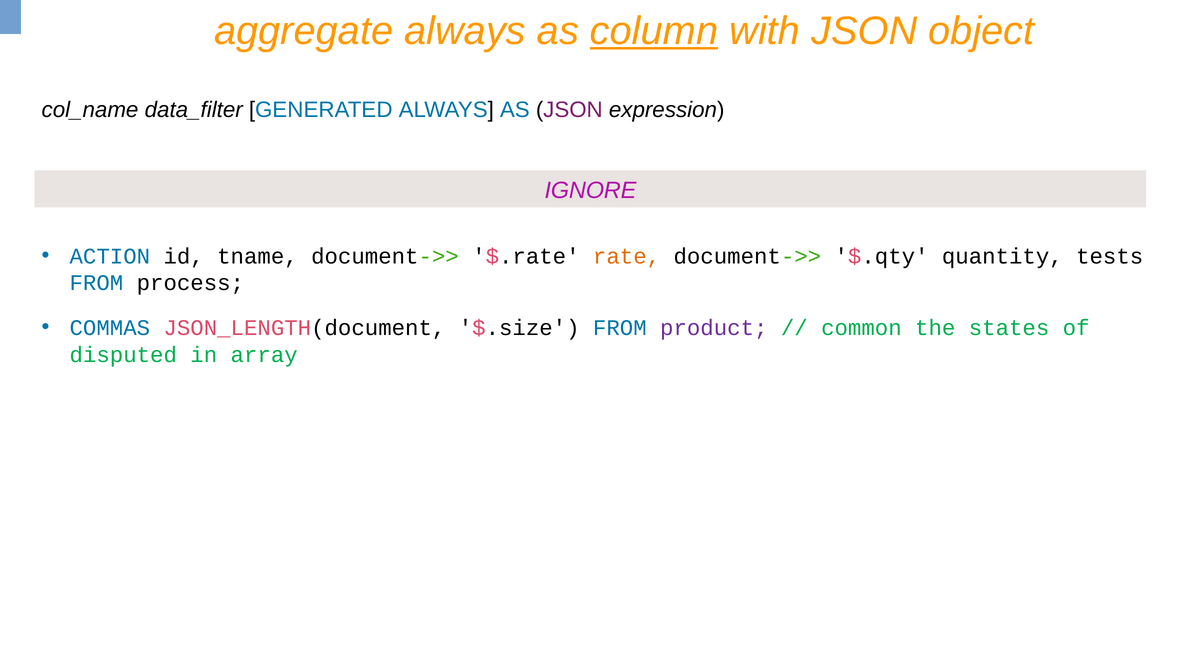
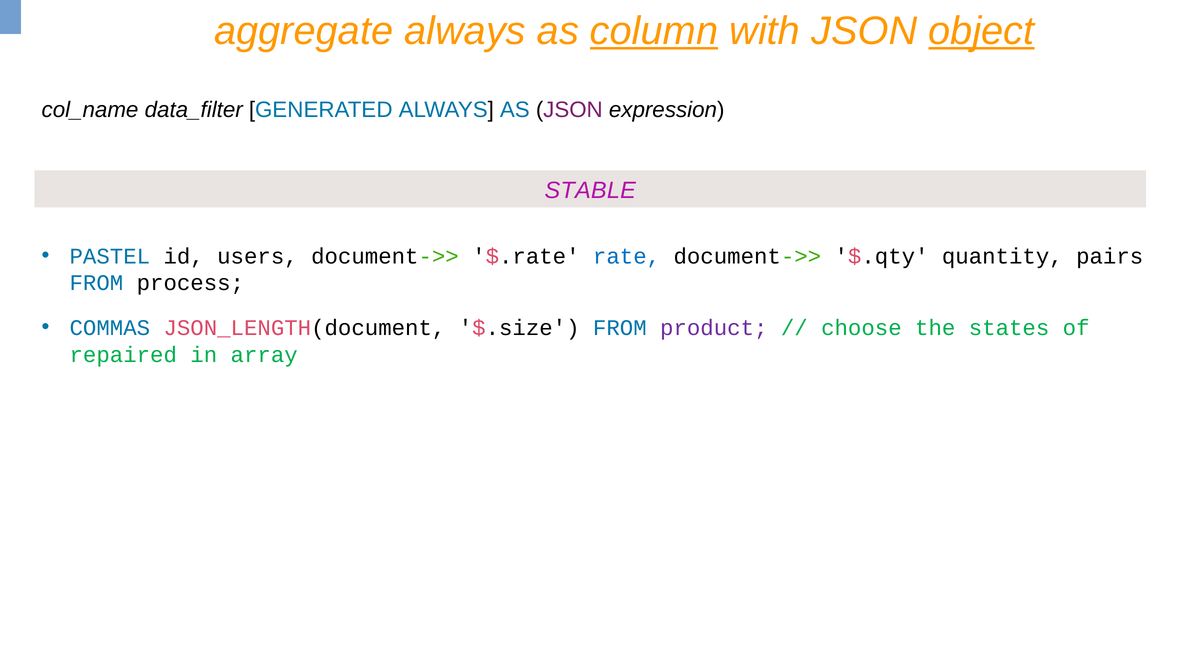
object underline: none -> present (981, 31)
IGNORE: IGNORE -> STABLE (590, 190)
ACTION: ACTION -> PASTEL (110, 256)
tname: tname -> users (257, 256)
rate colour: orange -> blue (627, 256)
tests: tests -> pairs (1110, 256)
common: common -> choose (861, 328)
disputed: disputed -> repaired (123, 355)
